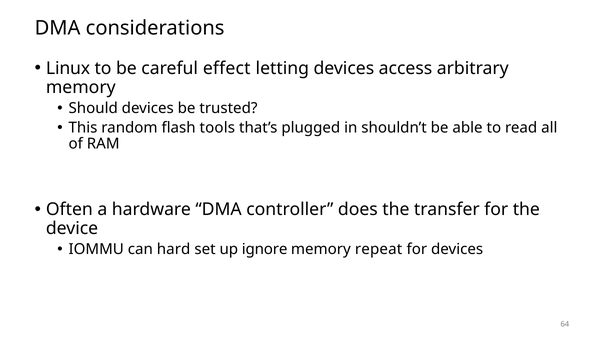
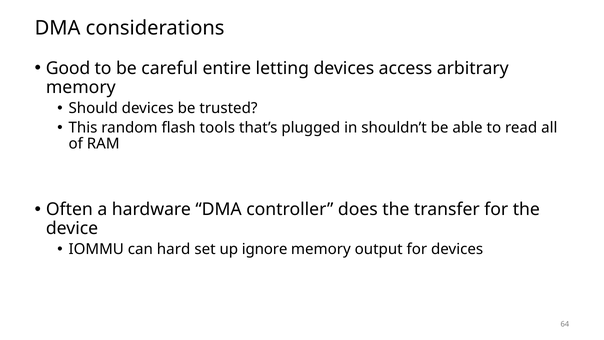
Linux: Linux -> Good (68, 68)
effect: effect -> entire (227, 68)
repeat: repeat -> output (379, 249)
